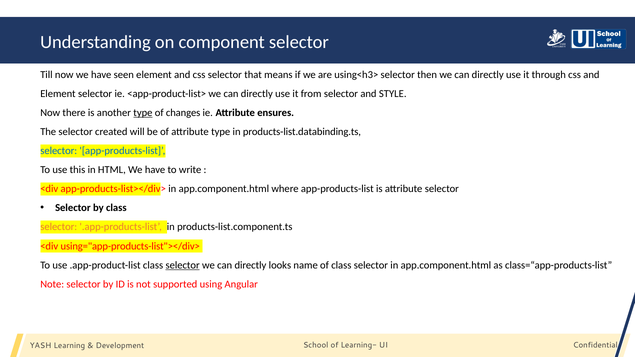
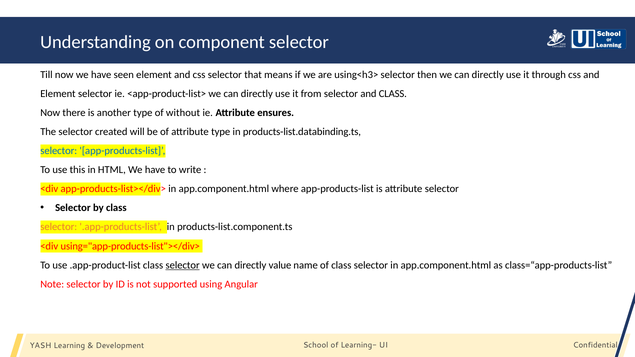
and STYLE: STYLE -> CLASS (393, 94)
type underline: present -> none (143, 113)
changes: changes -> without (183, 113)
looks: looks -> value (280, 265)
